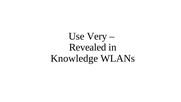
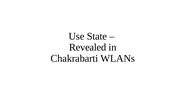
Very: Very -> State (97, 36)
Knowledge: Knowledge -> Chakrabarti (74, 58)
